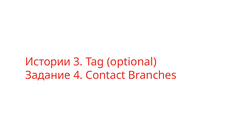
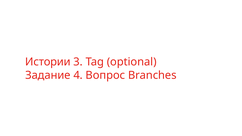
Contact: Contact -> Вопрос (105, 75)
